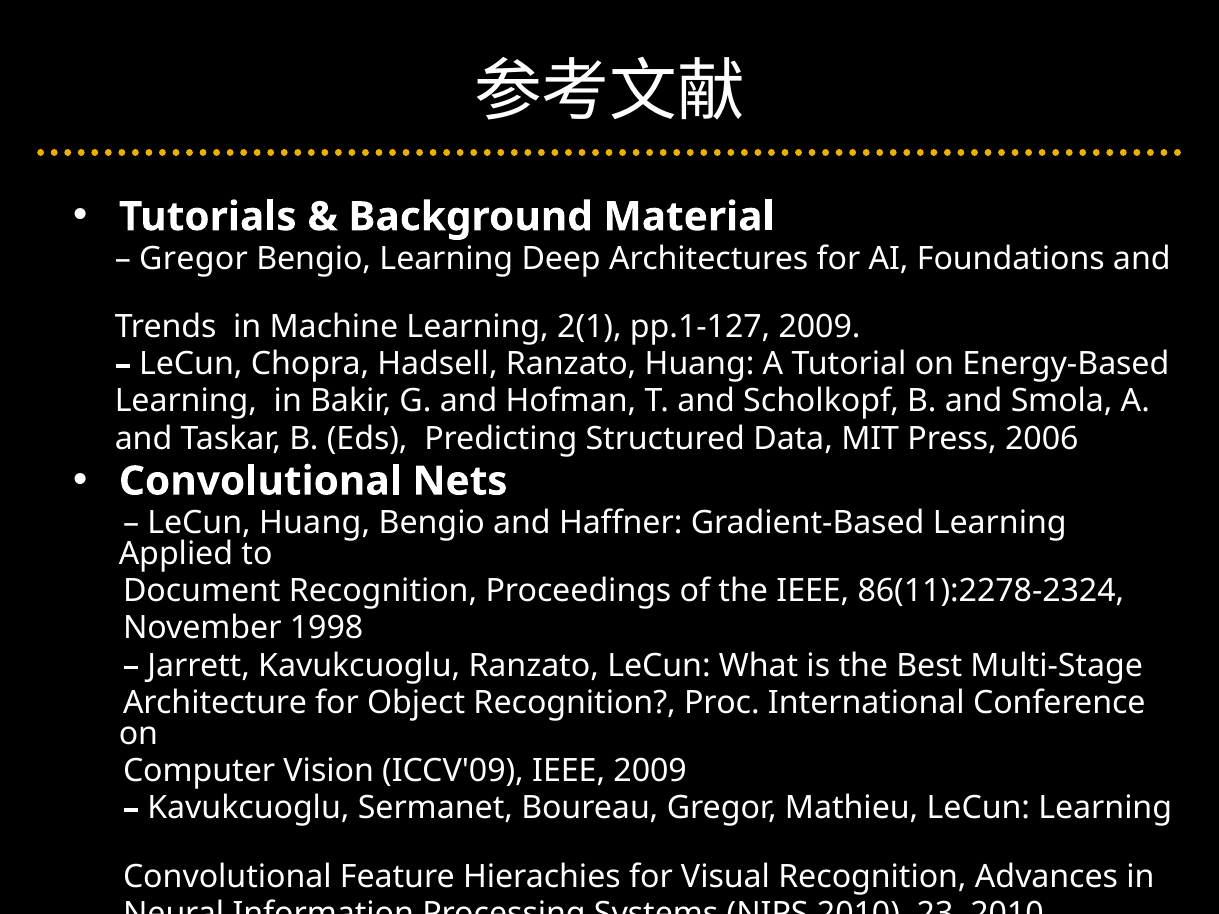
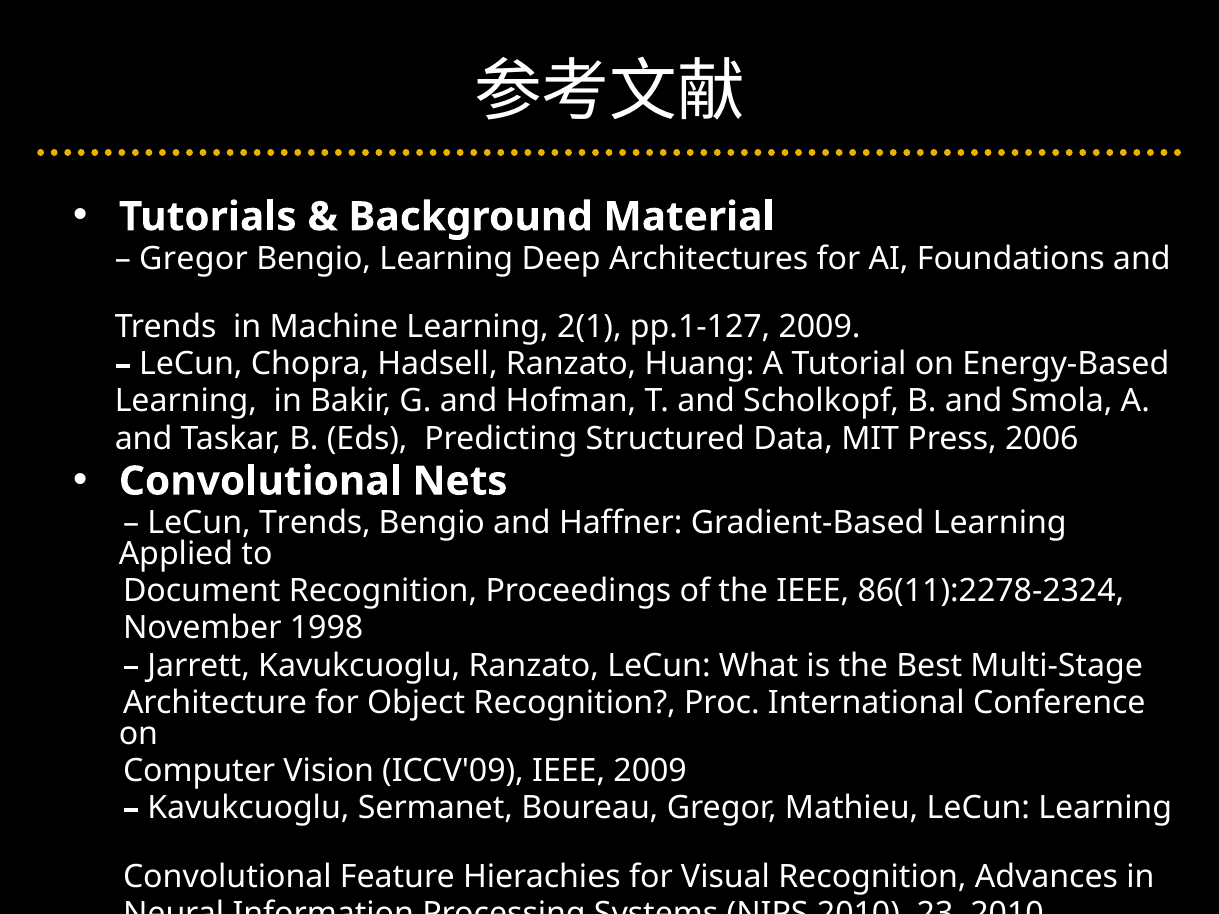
LeCun Huang: Huang -> Trends (315, 523)
